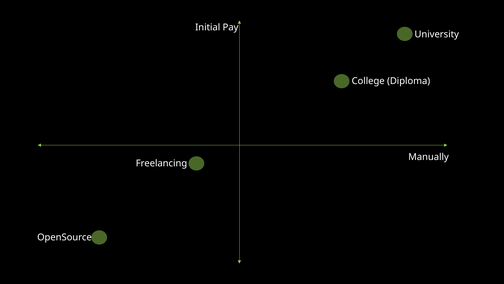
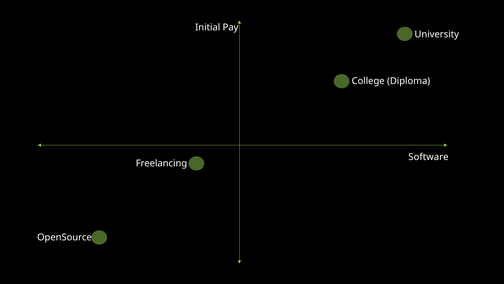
Manually: Manually -> Software (428, 157)
